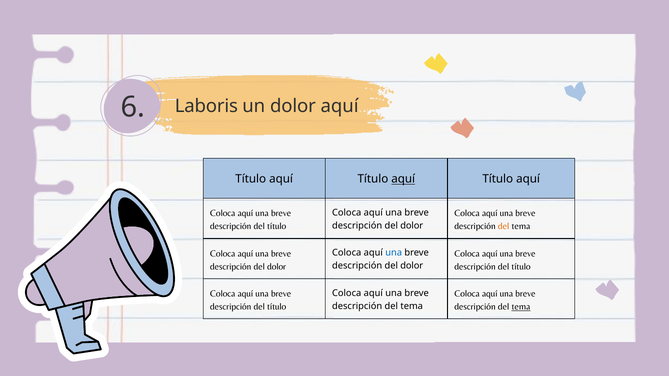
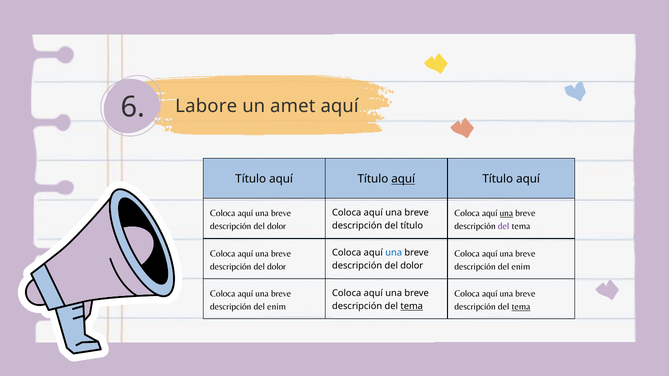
Laboris: Laboris -> Labore (206, 106)
un dolor: dolor -> amet (293, 106)
una underline: none -> present (506, 213)
título: título -> dolor (277, 226)
del colour: orange -> purple (504, 226)
dolor: dolor -> título (412, 226)
título: título -> enim (521, 267)
título: título -> enim (277, 307)
tema underline: none -> present (412, 306)
